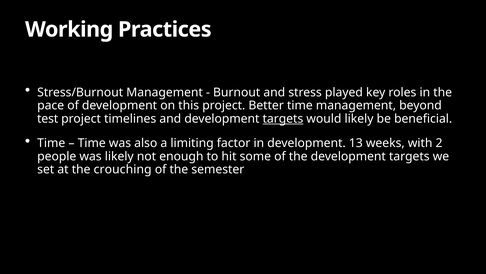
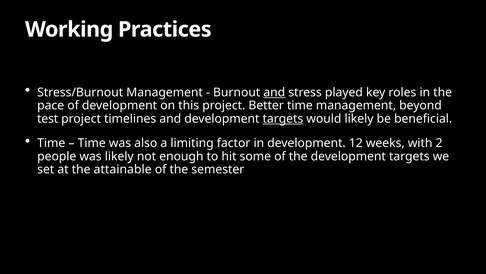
and underline: none -> present (274, 92)
13: 13 -> 12 (356, 143)
crouching: crouching -> attainable (123, 169)
